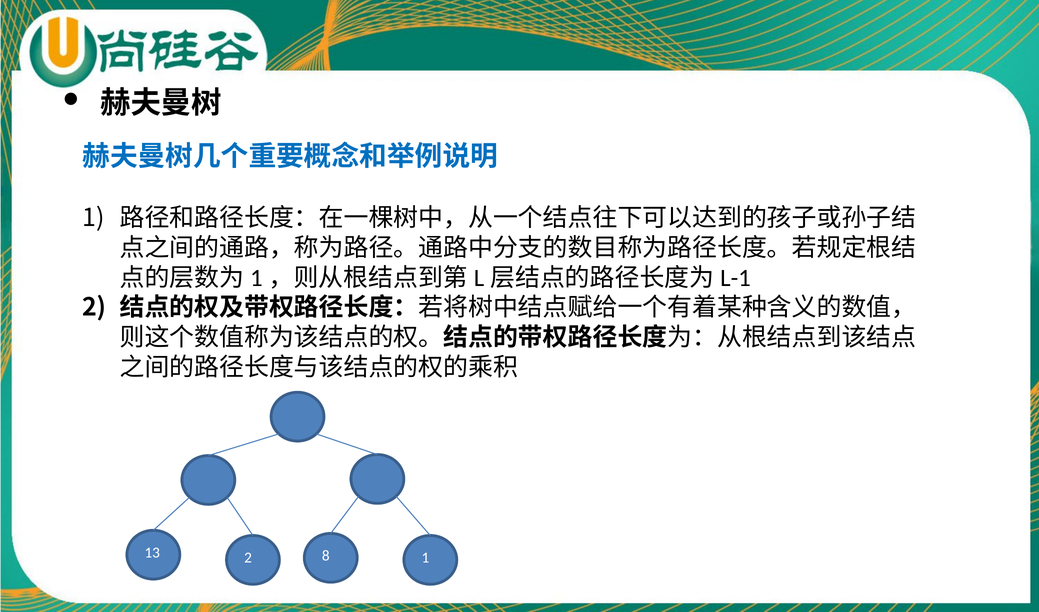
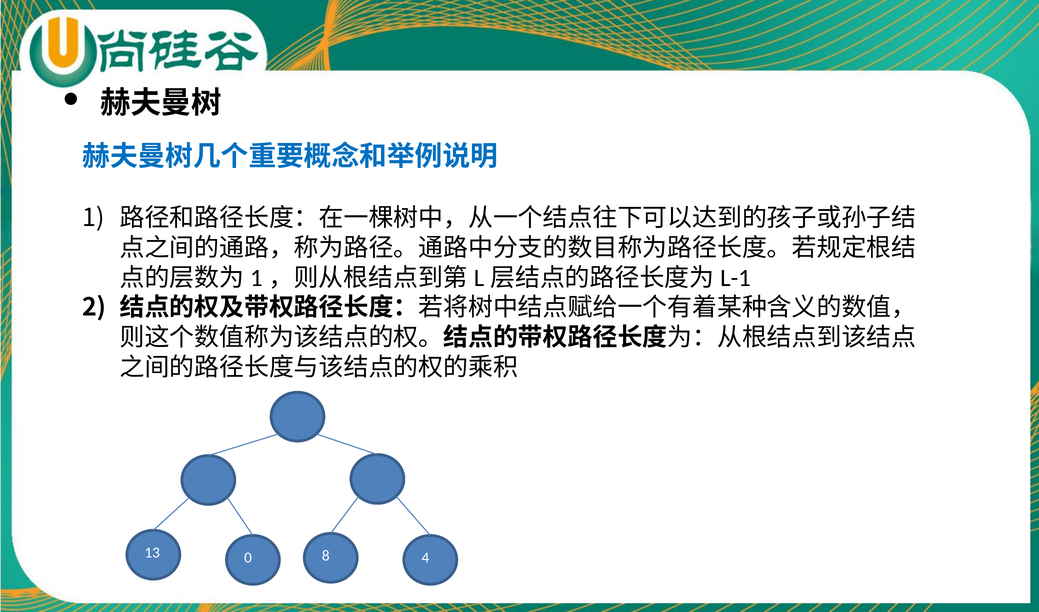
13 2: 2 -> 0 (248, 557)
8 1: 1 -> 4 (425, 557)
